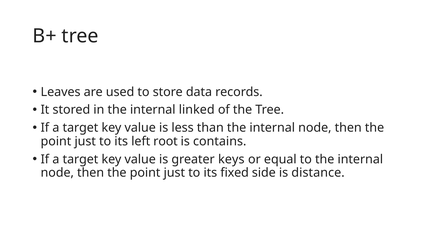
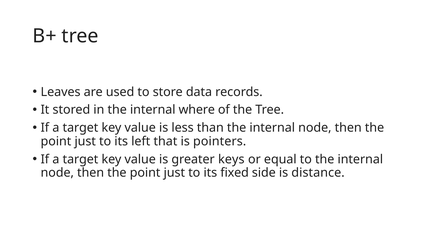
linked: linked -> where (197, 110)
root: root -> that (165, 141)
contains: contains -> pointers (220, 141)
